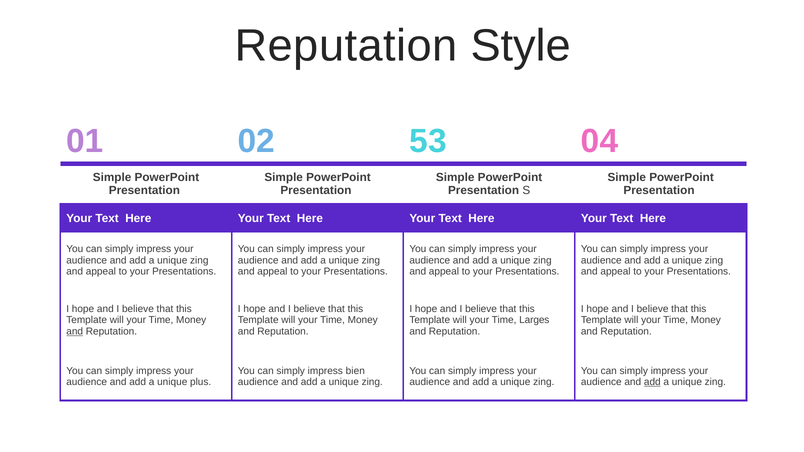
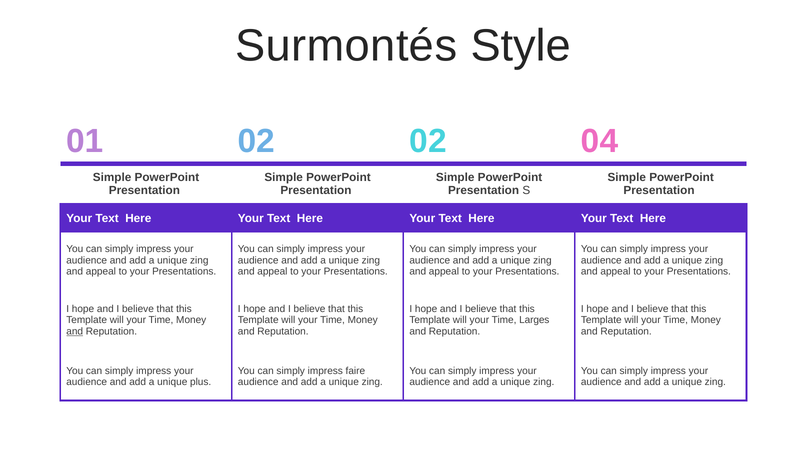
Reputation: Reputation -> Surmontés (346, 46)
02 53: 53 -> 02 (428, 141)
bien: bien -> faire (355, 371)
add underline: present -> none (652, 382)
